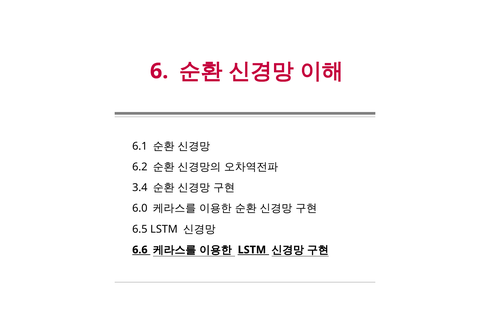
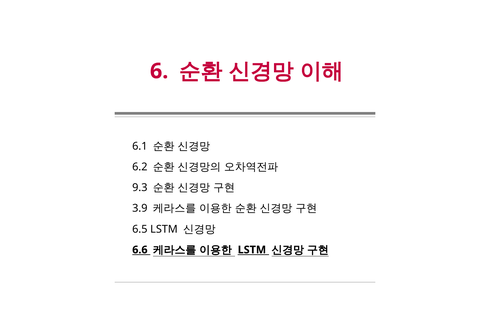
3.4: 3.4 -> 9.3 (140, 187)
6.0: 6.0 -> 3.9 (140, 208)
